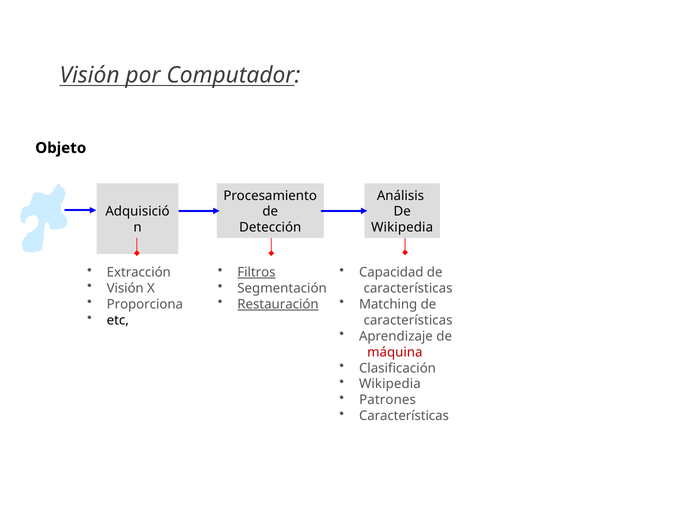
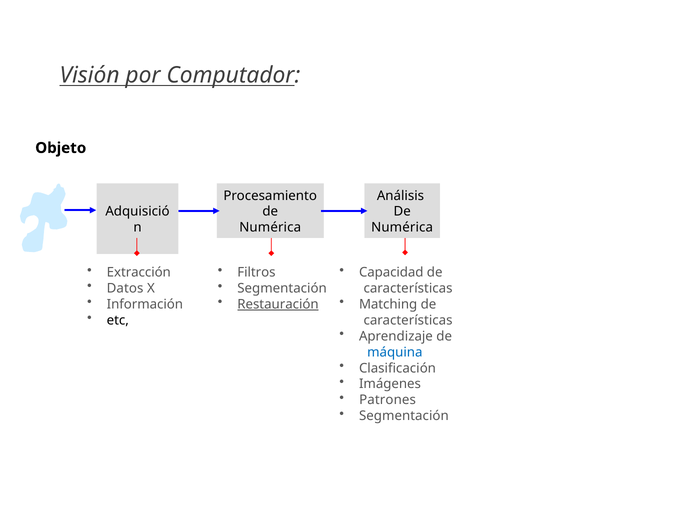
Detección: Detección -> Numérica (270, 227)
Wikipedia: Wikipedia -> Numérica (402, 227)
Filtros underline: present -> none (256, 272)
Visión: Visión -> Datos (125, 288)
Proporciona: Proporciona -> Información (145, 304)
máquina colour: red -> blue (395, 352)
Wikipedia: Wikipedia -> Imágenes (390, 384)
Características: Características -> Segmentación (404, 415)
